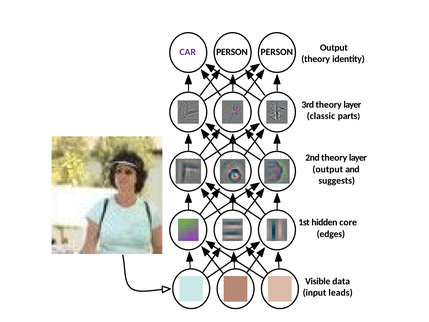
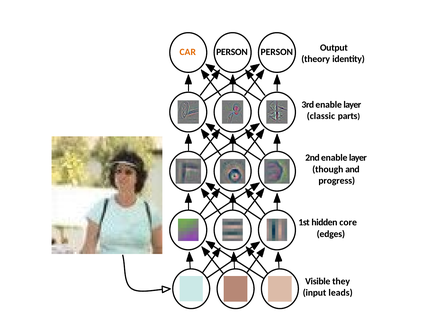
CAR colour: purple -> orange (188, 52)
3rd theory: theory -> enable (329, 104)
2nd theory: theory -> enable (334, 158)
output: output -> though (328, 169)
suggests: suggests -> progress (337, 181)
data: data -> they (341, 281)
